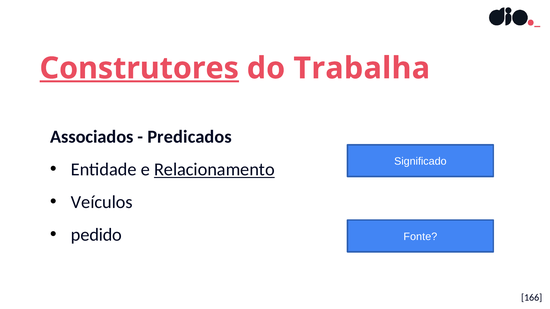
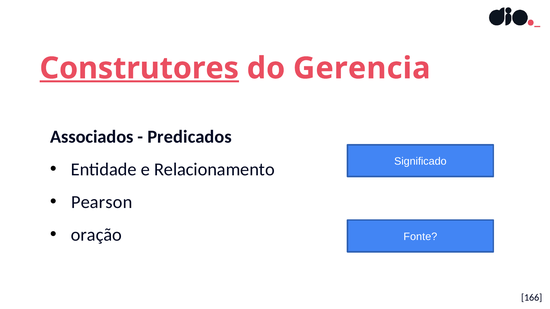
Trabalha: Trabalha -> Gerencia (362, 68)
Relacionamento underline: present -> none (214, 170)
Veículos: Veículos -> Pearson (102, 202)
pedido: pedido -> oração (96, 235)
